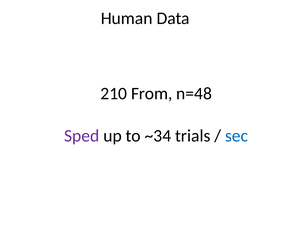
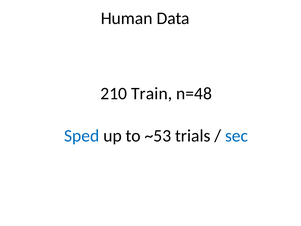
From: From -> Train (152, 93)
Sped colour: purple -> blue (82, 136)
~34: ~34 -> ~53 (158, 136)
